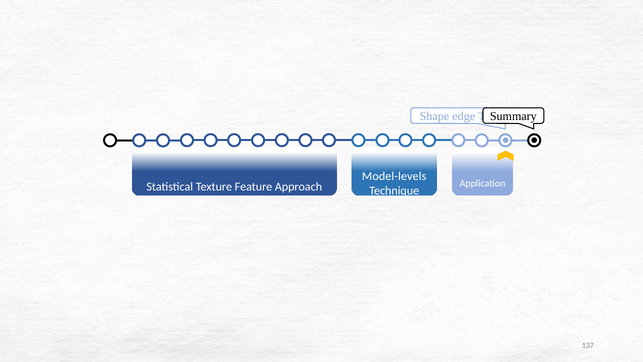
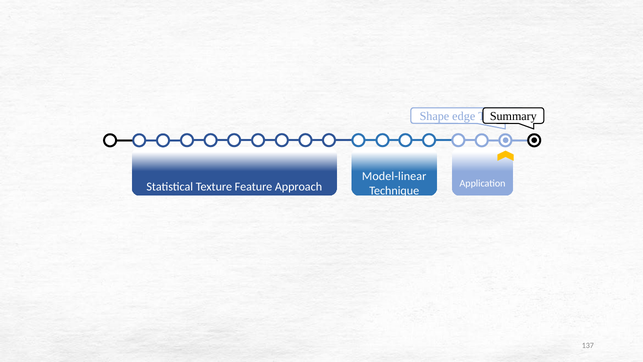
Model-levels: Model-levels -> Model-linear (394, 176)
